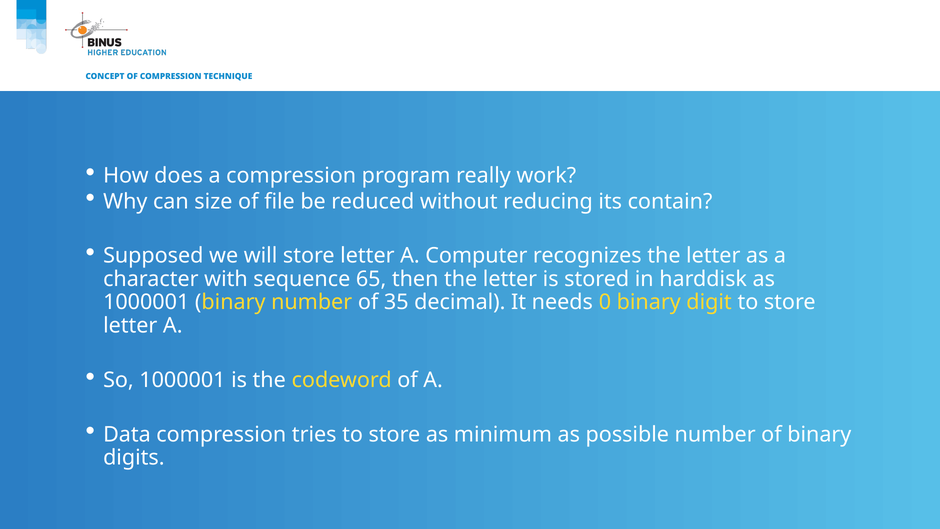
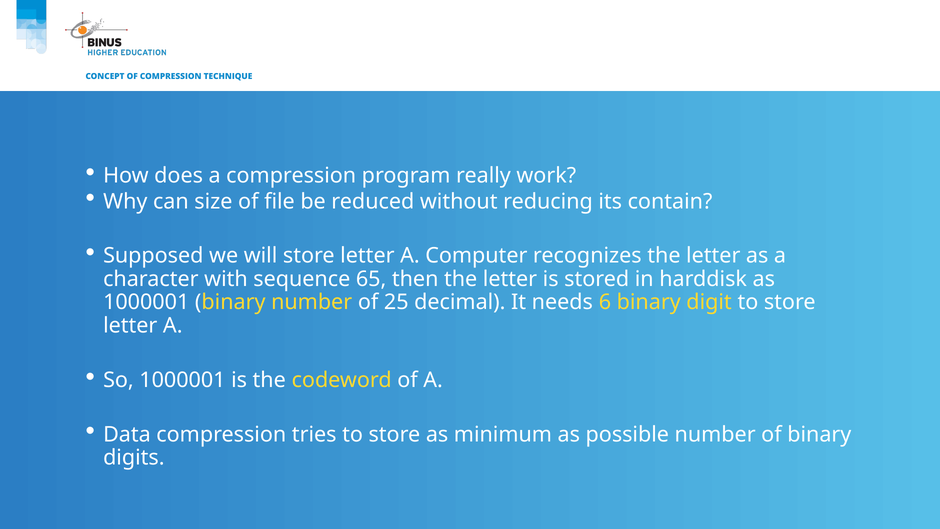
35: 35 -> 25 (396, 302)
0: 0 -> 6 (605, 302)
